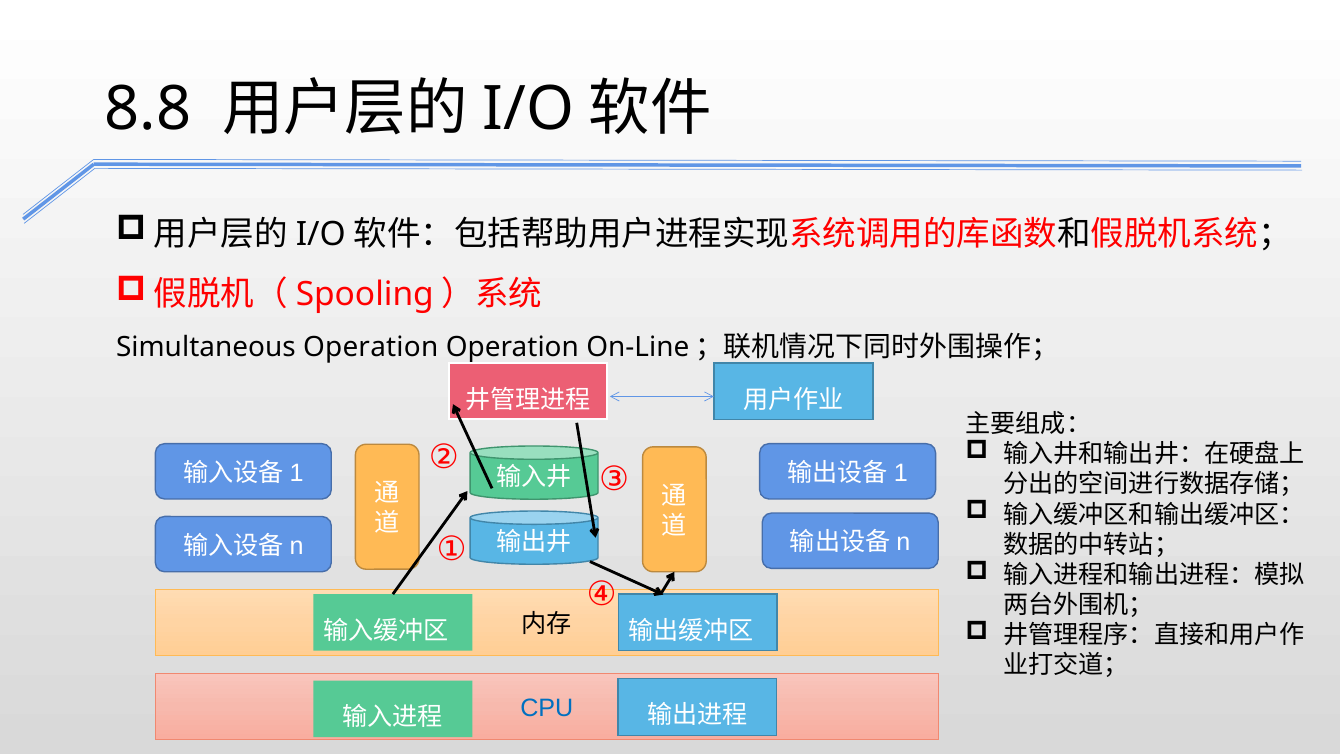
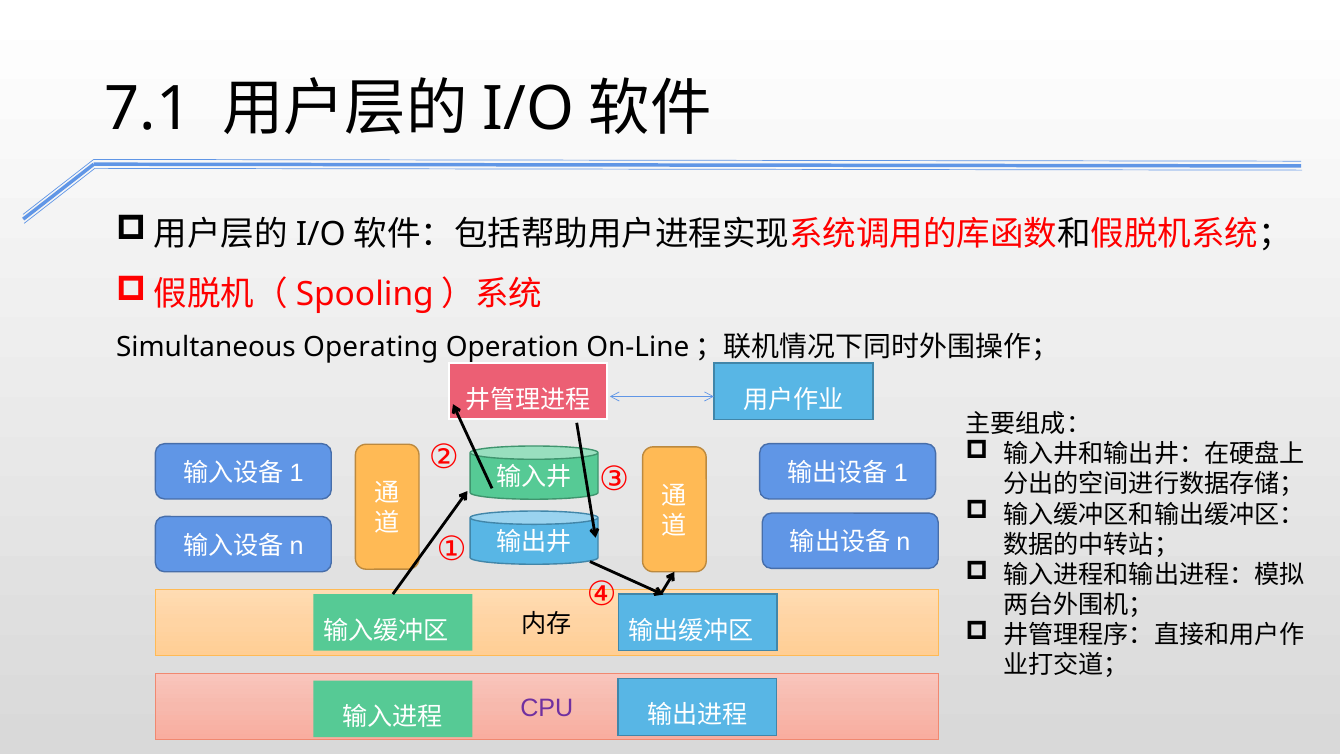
8.8: 8.8 -> 7.1 (148, 109)
Simultaneous Operation: Operation -> Operating (371, 348)
CPU colour: blue -> purple (547, 708)
